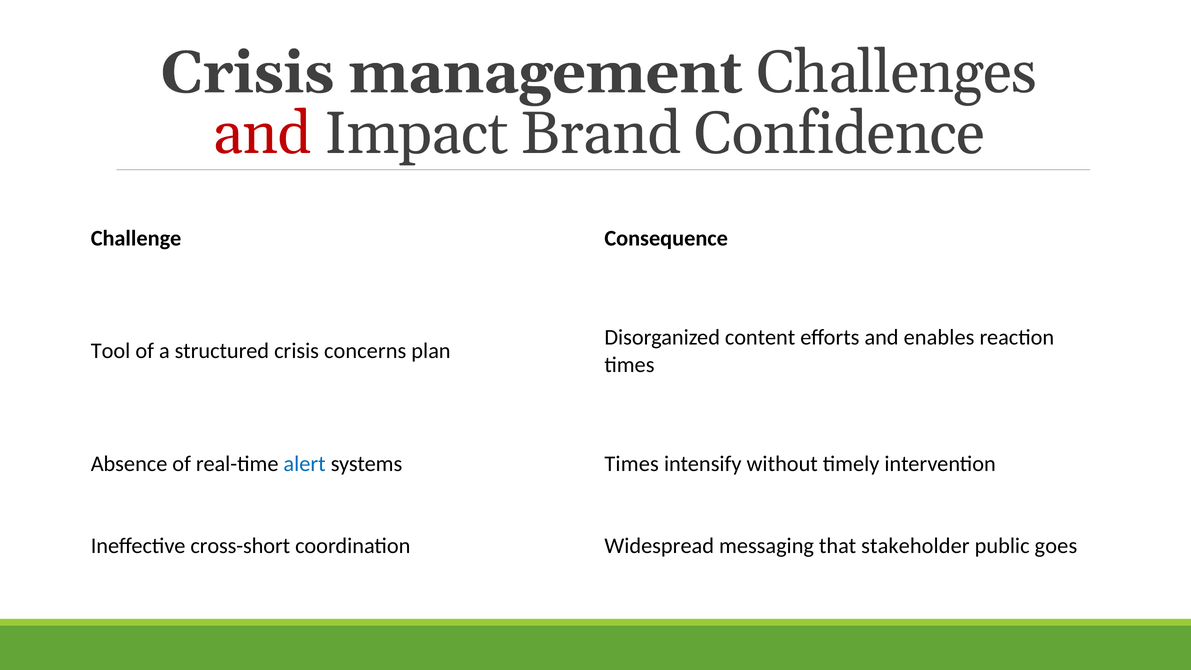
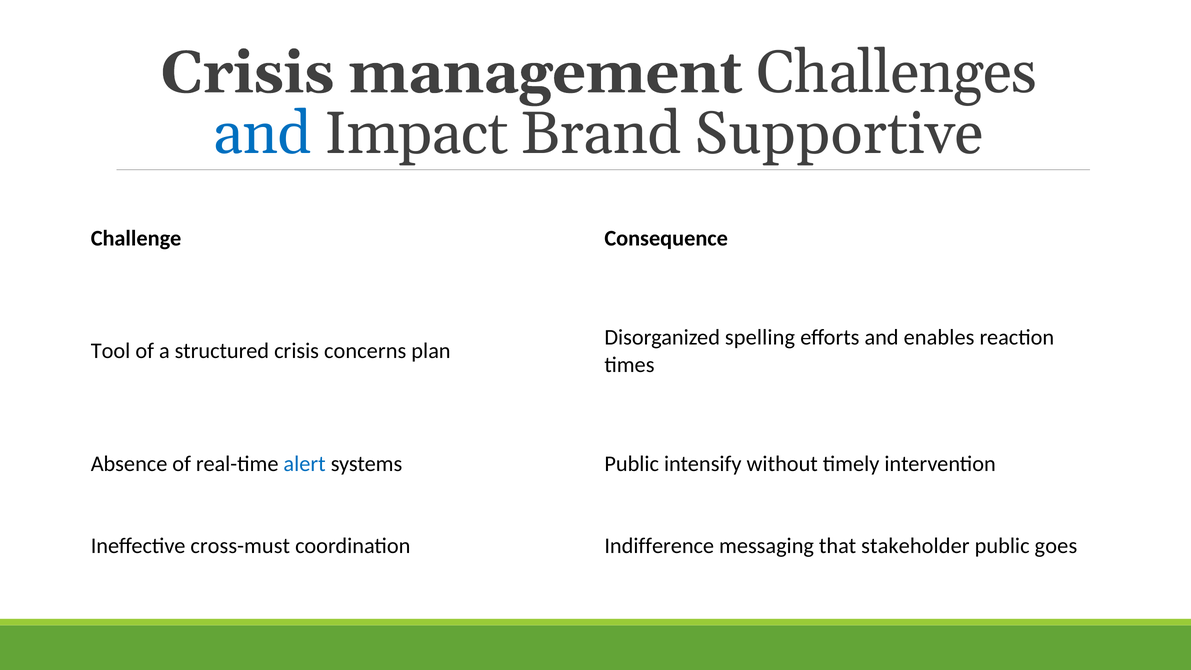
and colour: red -> blue (262, 133)
Confidence: Confidence -> Supportive (839, 133)
content: content -> spelling (760, 337)
systems Times: Times -> Public (632, 464)
cross-short: cross-short -> cross-must (240, 546)
Widespread: Widespread -> Indifference (659, 546)
